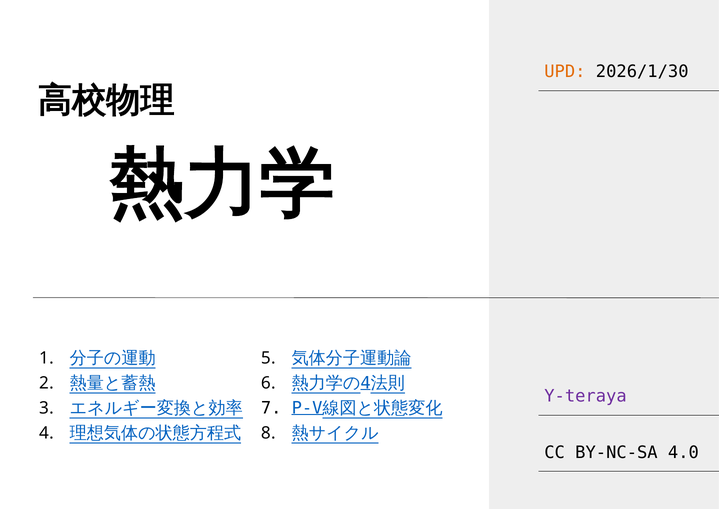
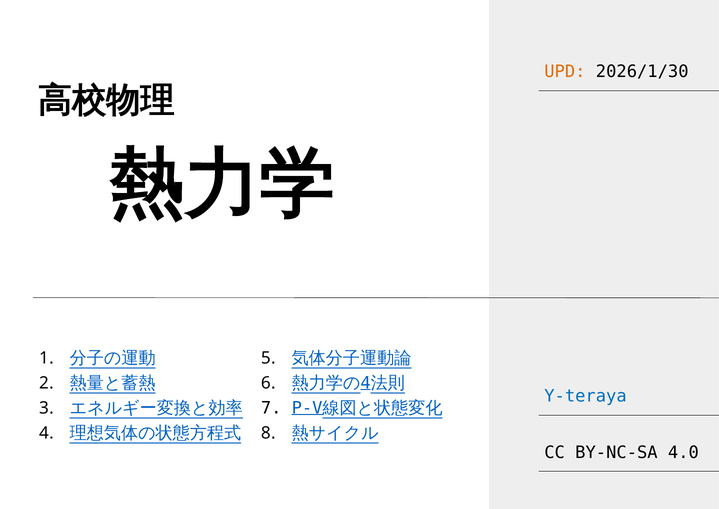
Y-teraya colour: purple -> blue (585, 396)
